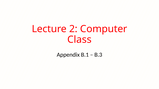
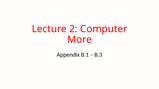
Class: Class -> More (80, 40)
